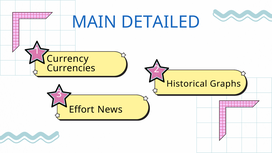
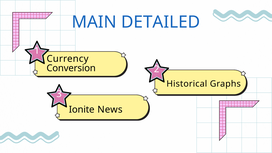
Currencies: Currencies -> Conversion (71, 68)
Effort: Effort -> Ionite (82, 110)
